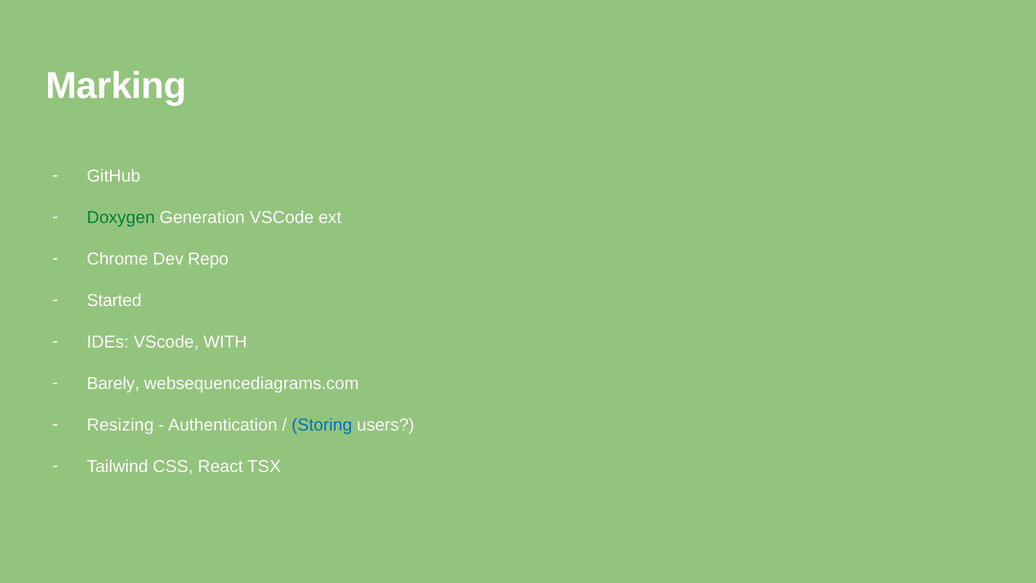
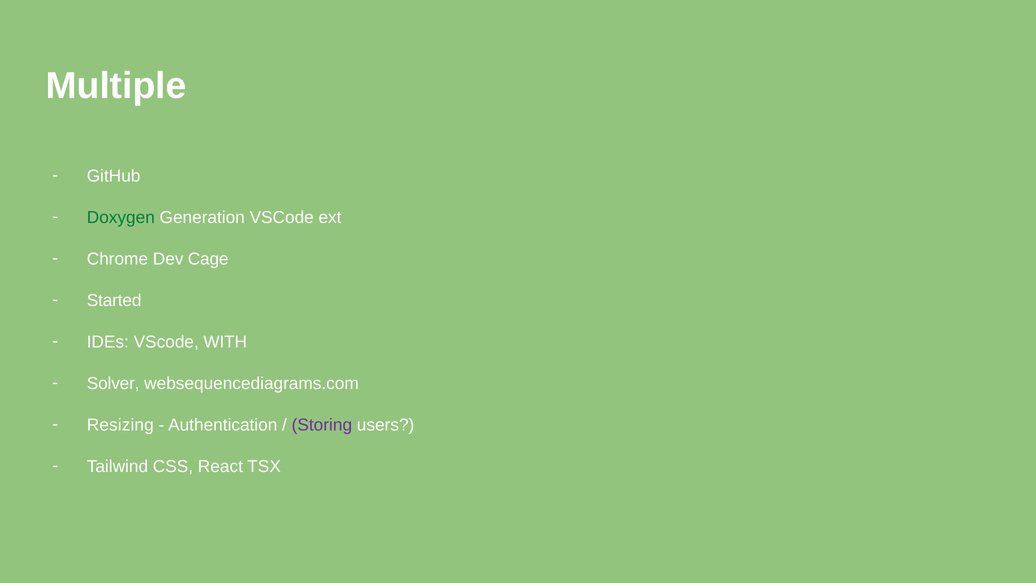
Marking: Marking -> Multiple (116, 86)
Repo: Repo -> Cage (208, 259)
Barely: Barely -> Solver (113, 383)
Storing colour: blue -> purple (322, 425)
